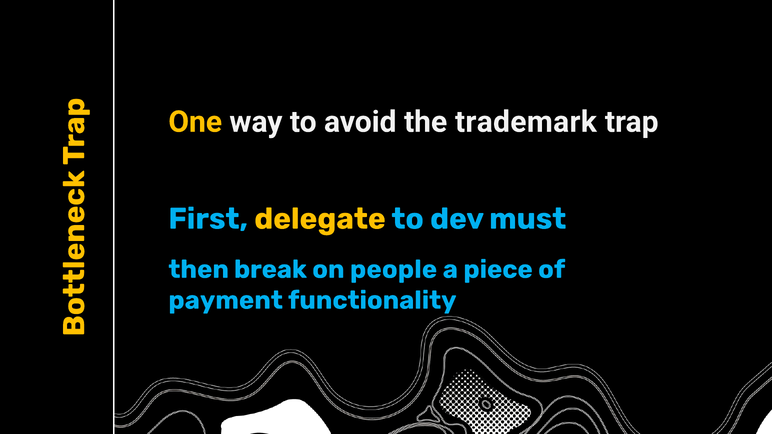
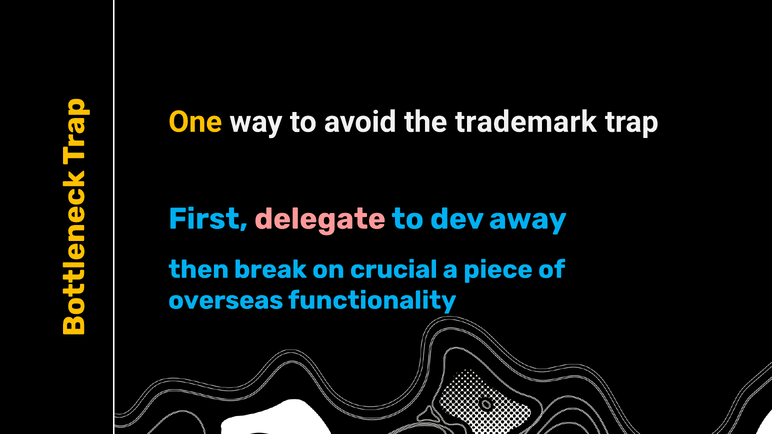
delegate colour: yellow -> pink (320, 219)
must: must -> away (528, 219)
people: people -> crucial (394, 270)
payment: payment -> overseas (226, 300)
